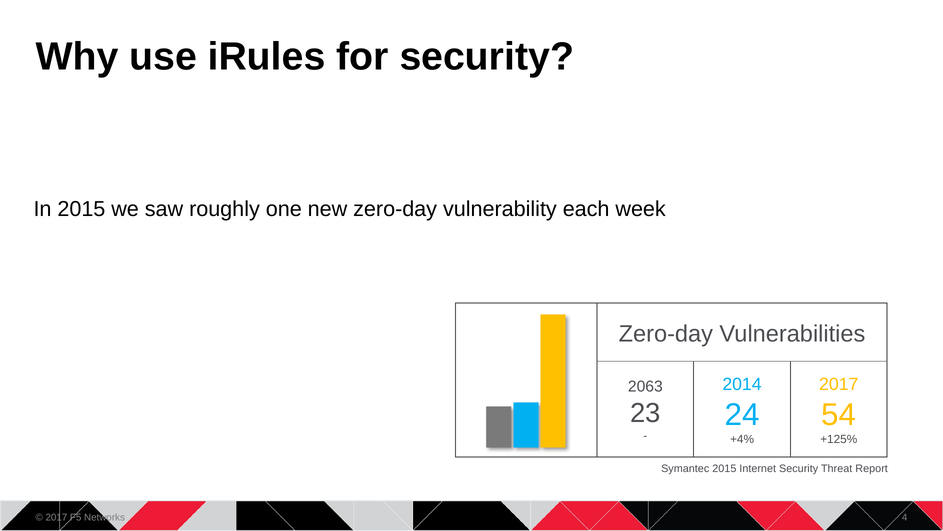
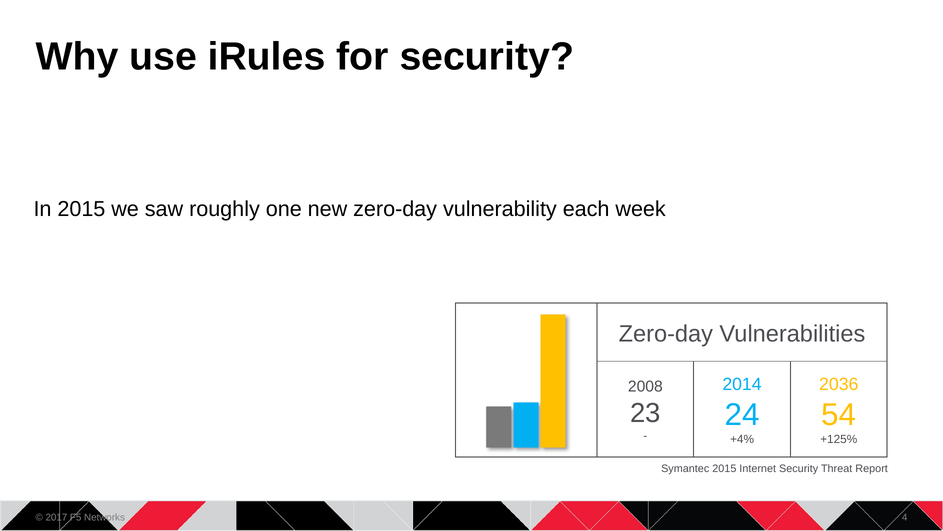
2017: 2017 -> 2036 (839, 384)
2063: 2063 -> 2008 (645, 386)
